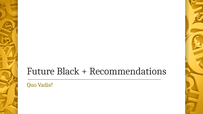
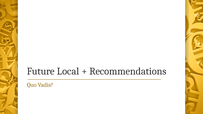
Black: Black -> Local (68, 71)
